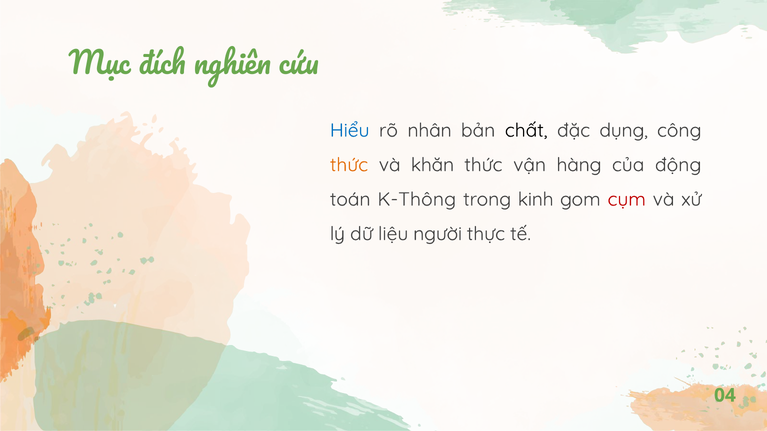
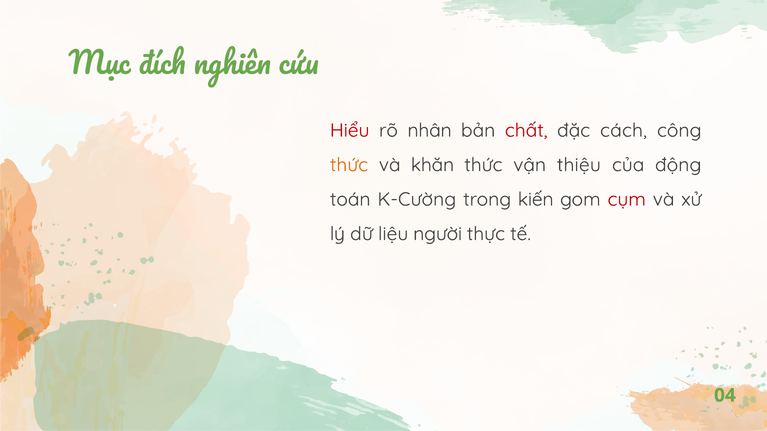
Hiểu colour: blue -> red (350, 131)
chất colour: black -> red (526, 131)
dụng: dụng -> cách (623, 131)
hàng: hàng -> thiệu (579, 165)
K-Thông: K-Thông -> K-Cường (417, 200)
kinh: kinh -> kiến (536, 200)
